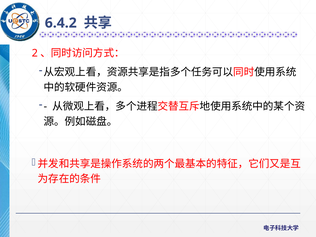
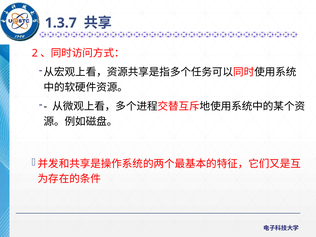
6.4.2: 6.4.2 -> 1.3.7 (61, 23)
